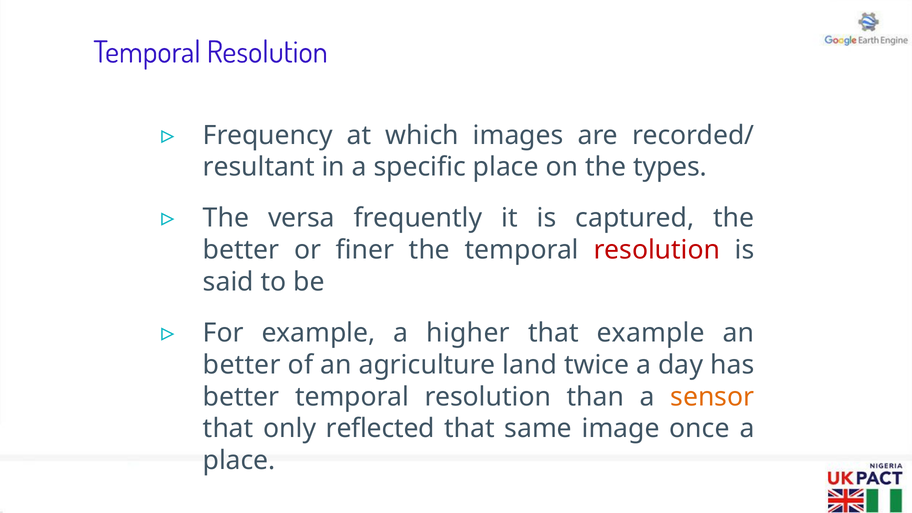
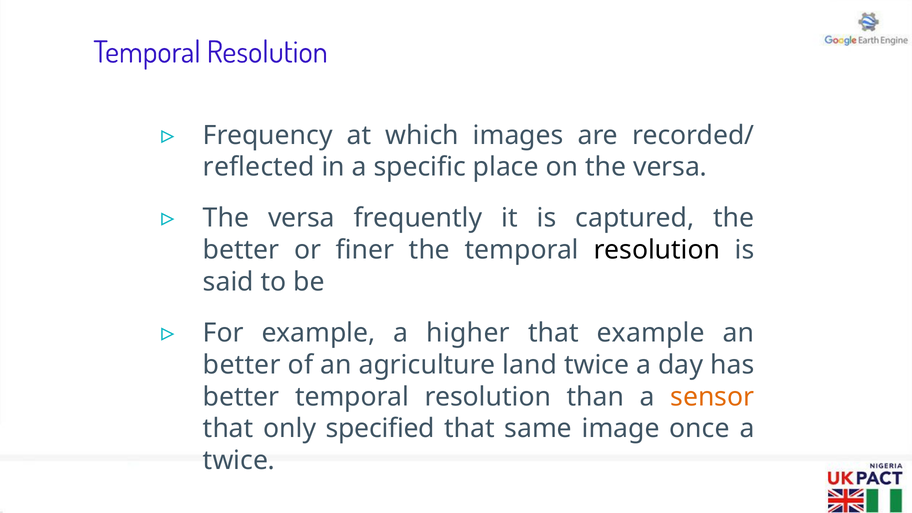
resultant: resultant -> reflected (259, 167)
on the types: types -> versa (670, 167)
resolution colour: red -> black (657, 250)
reflected: reflected -> specified (380, 429)
place: place -> twice (239, 461)
